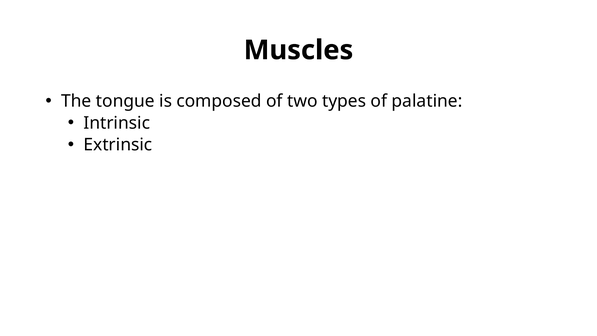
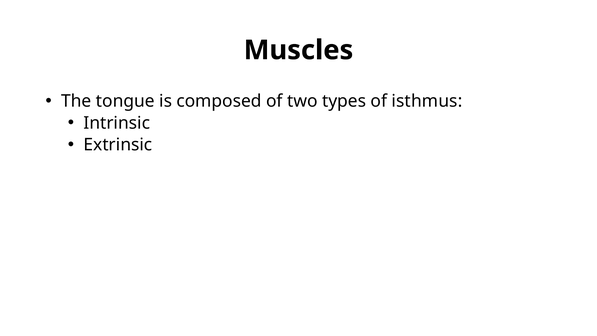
palatine: palatine -> isthmus (427, 101)
